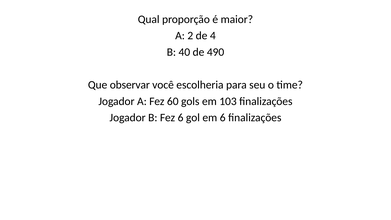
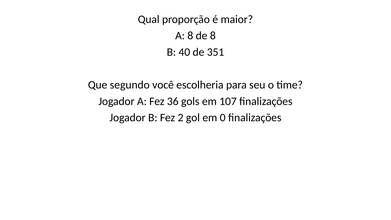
A 2: 2 -> 8 (190, 36)
de 4: 4 -> 8 (213, 36)
490: 490 -> 351 (216, 52)
observar: observar -> segundo (130, 85)
60: 60 -> 36 (173, 101)
103: 103 -> 107 (228, 101)
Fez 6: 6 -> 2 (181, 118)
em 6: 6 -> 0 (223, 118)
